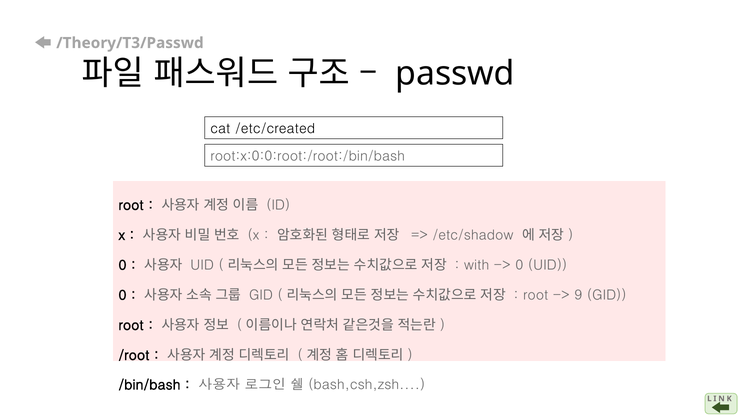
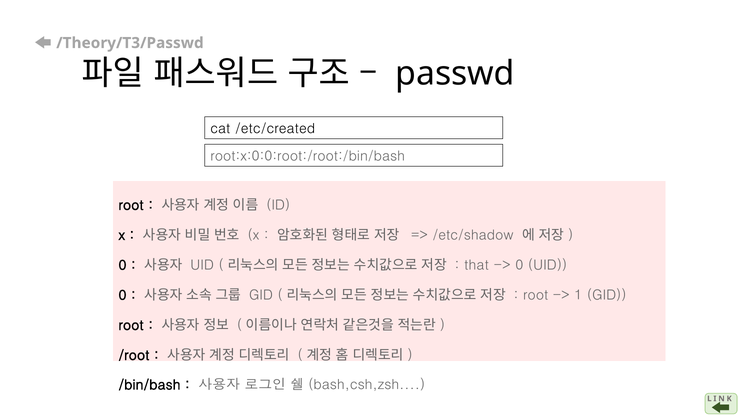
with: with -> that (477, 265)
9: 9 -> 1 (578, 295)
